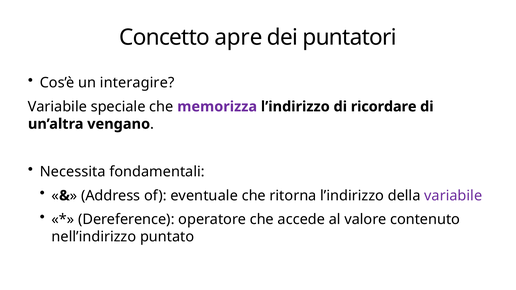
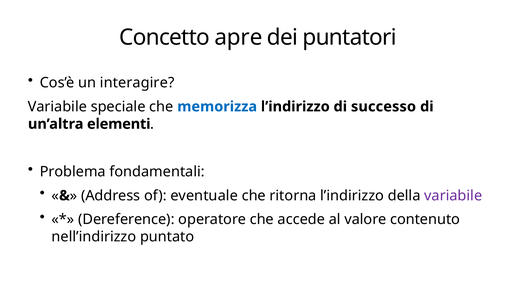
memorizza colour: purple -> blue (217, 107)
ricordare: ricordare -> successo (383, 107)
vengano: vengano -> elementi (119, 124)
Necessita: Necessita -> Problema (73, 172)
